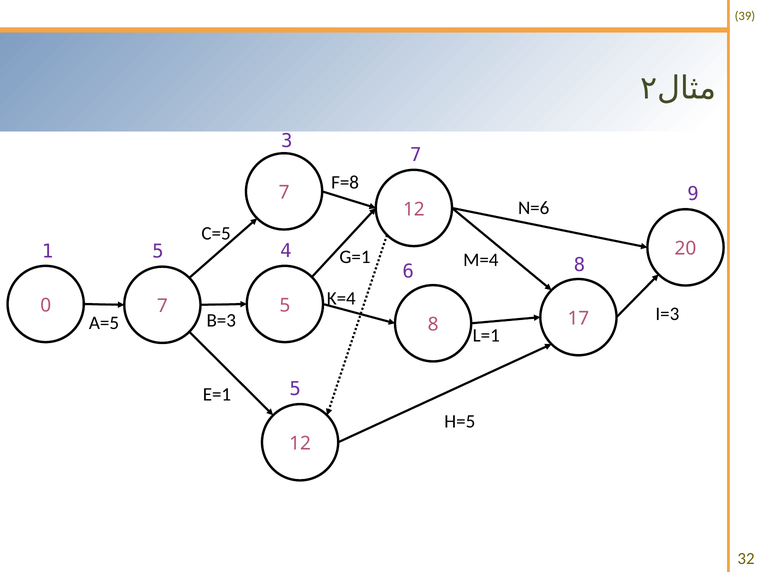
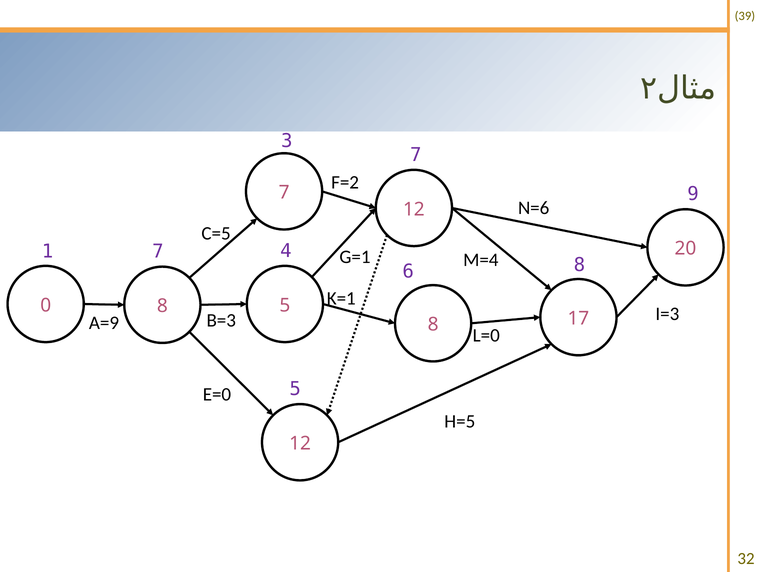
F=8: F=8 -> F=2 (345, 182)
1 5: 5 -> 7 (158, 251)
K=4: K=4 -> K=1 (341, 298)
0 7: 7 -> 8 (162, 306)
A=5: A=5 -> A=9 (104, 323)
L=1: L=1 -> L=0 (486, 335)
E=1: E=1 -> E=0 (217, 394)
